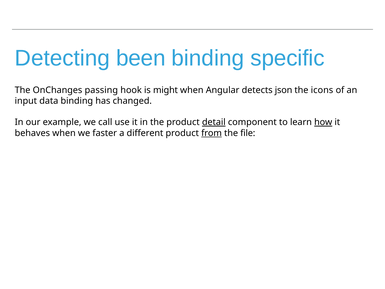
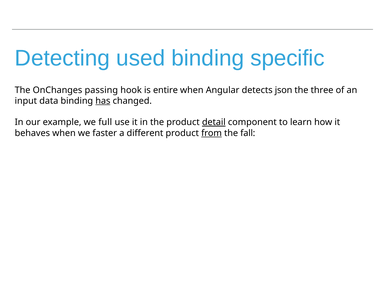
been: been -> used (141, 58)
might: might -> entire (165, 90)
icons: icons -> three (322, 90)
has underline: none -> present (103, 101)
call: call -> full (105, 122)
how underline: present -> none (323, 122)
file: file -> fall (248, 133)
